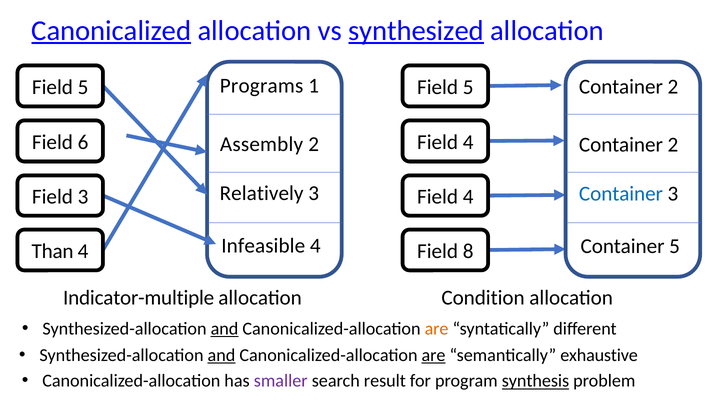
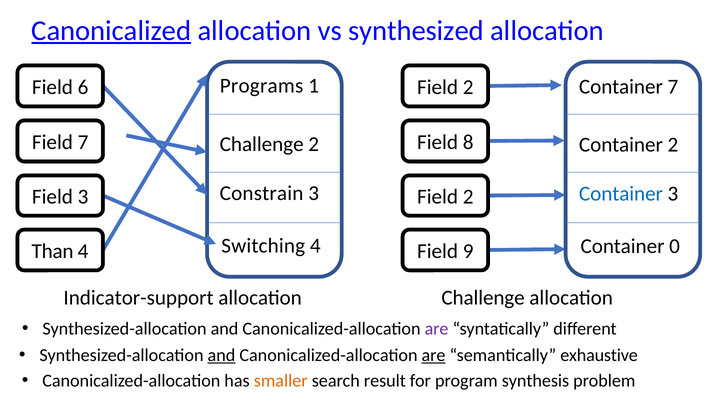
synthesized underline: present -> none (416, 31)
2: 2 -> 7 (673, 87)
5: 5 -> 6 (83, 87)
5: 5 -> 2 (468, 87)
Field 6: 6 -> 7 (83, 142)
4: 4 -> 8 (468, 142)
Assembly: Assembly -> Challenge (262, 144)
Relatively: Relatively -> Constrain (262, 193)
4: 4 -> 2 (468, 197)
Infeasible: Infeasible -> Switching (263, 245)
Container 5: 5 -> 0 (675, 246)
8: 8 -> 9 (468, 251)
Indicator-multiple: Indicator-multiple -> Indicator-support (139, 298)
allocation Condition: Condition -> Challenge (483, 298)
and underline: present -> none (224, 329)
are colour: orange -> purple (437, 329)
smaller colour: purple -> orange (281, 381)
synthesis underline: present -> none (535, 381)
